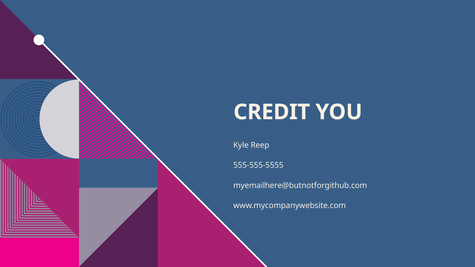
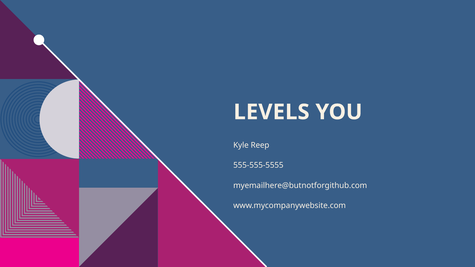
CREDIT: CREDIT -> LEVELS (272, 112)
